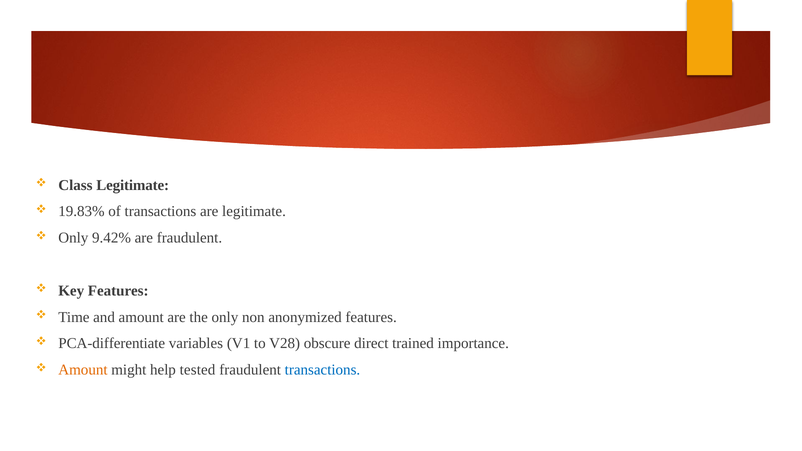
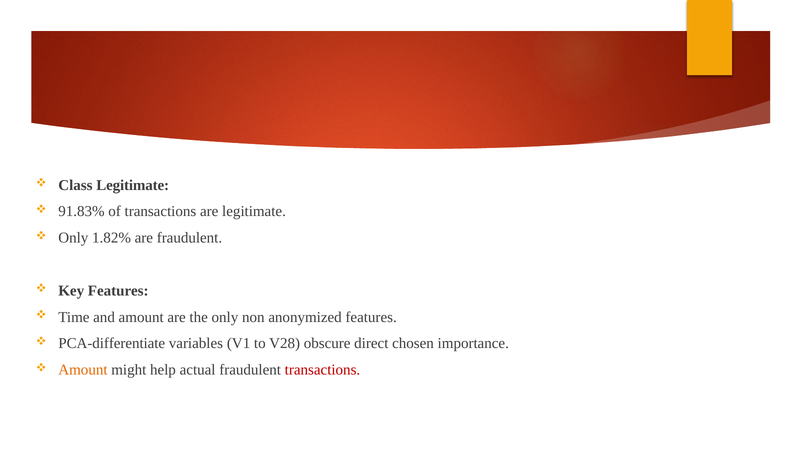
19.83%: 19.83% -> 91.83% (81, 212)
9.42%: 9.42% -> 1.82% (112, 238)
trained: trained -> chosen (413, 344)
tested: tested -> actual (198, 370)
transactions colour: blue -> red (322, 370)
